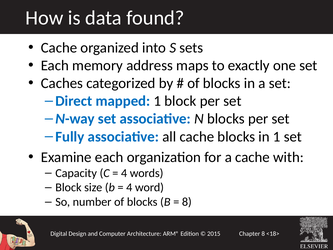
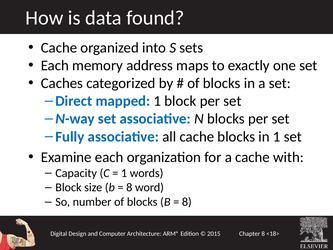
4: 4 -> 1 (124, 173)
4: 4 -> 8 (129, 187)
